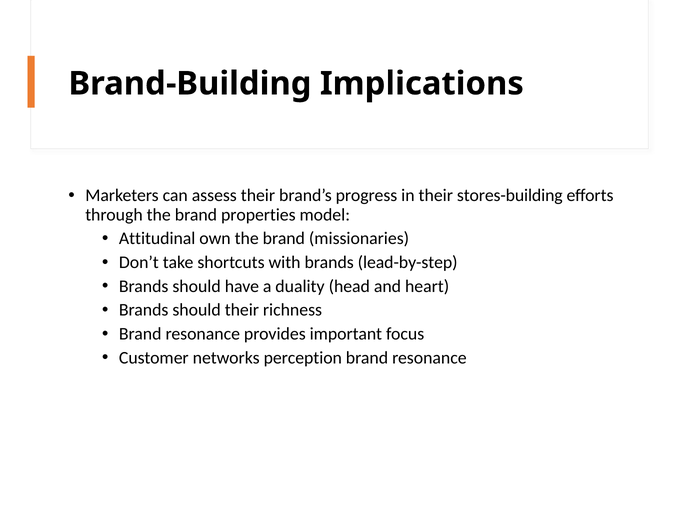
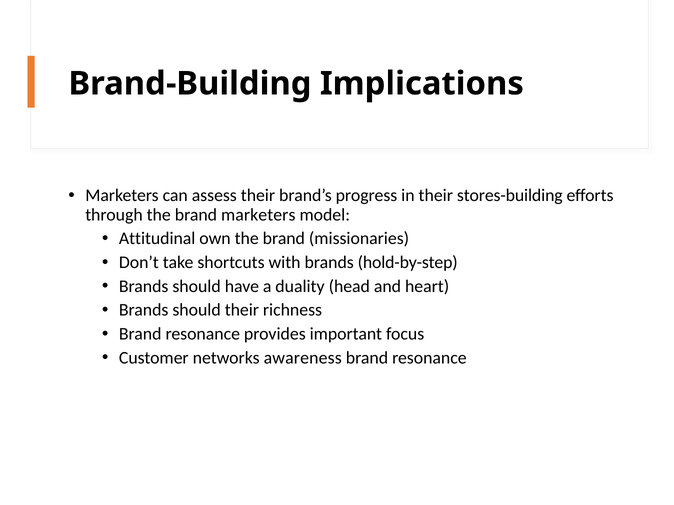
brand properties: properties -> marketers (258, 215)
lead-by-step: lead-by-step -> hold-by-step (408, 263)
perception: perception -> awareness (303, 358)
